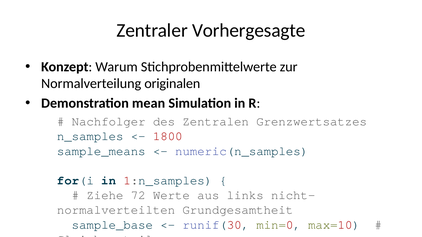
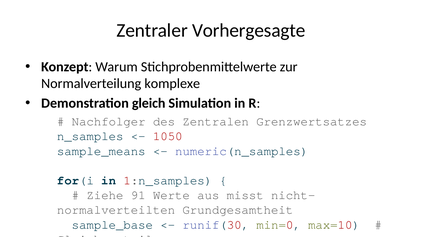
originalen: originalen -> komplexe (172, 84)
mean: mean -> gleich (149, 103)
1800: 1800 -> 1050 (168, 136)
72: 72 -> 91 (138, 196)
links: links -> misst (245, 196)
